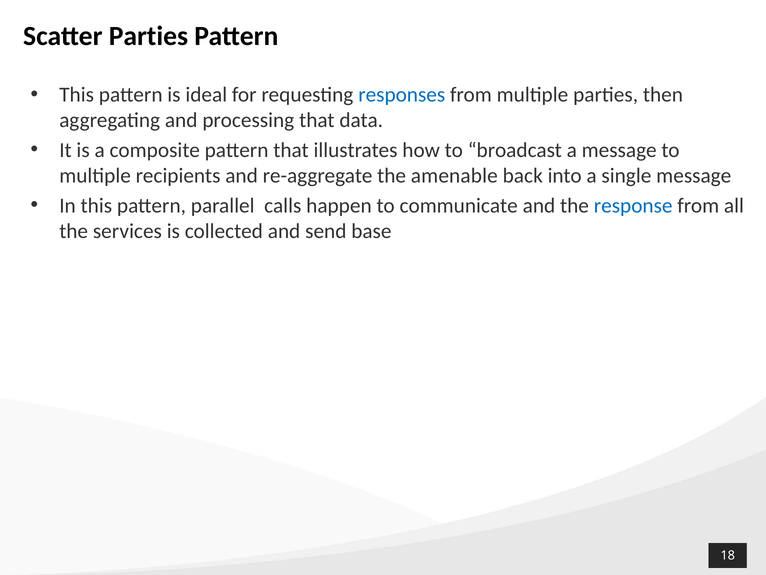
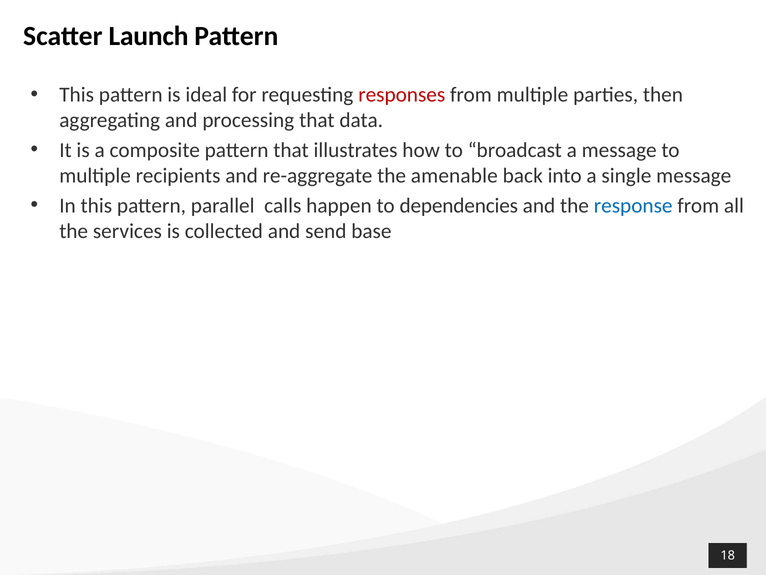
Scatter Parties: Parties -> Launch (149, 36)
responses colour: blue -> red (402, 95)
communicate: communicate -> dependencies (459, 205)
